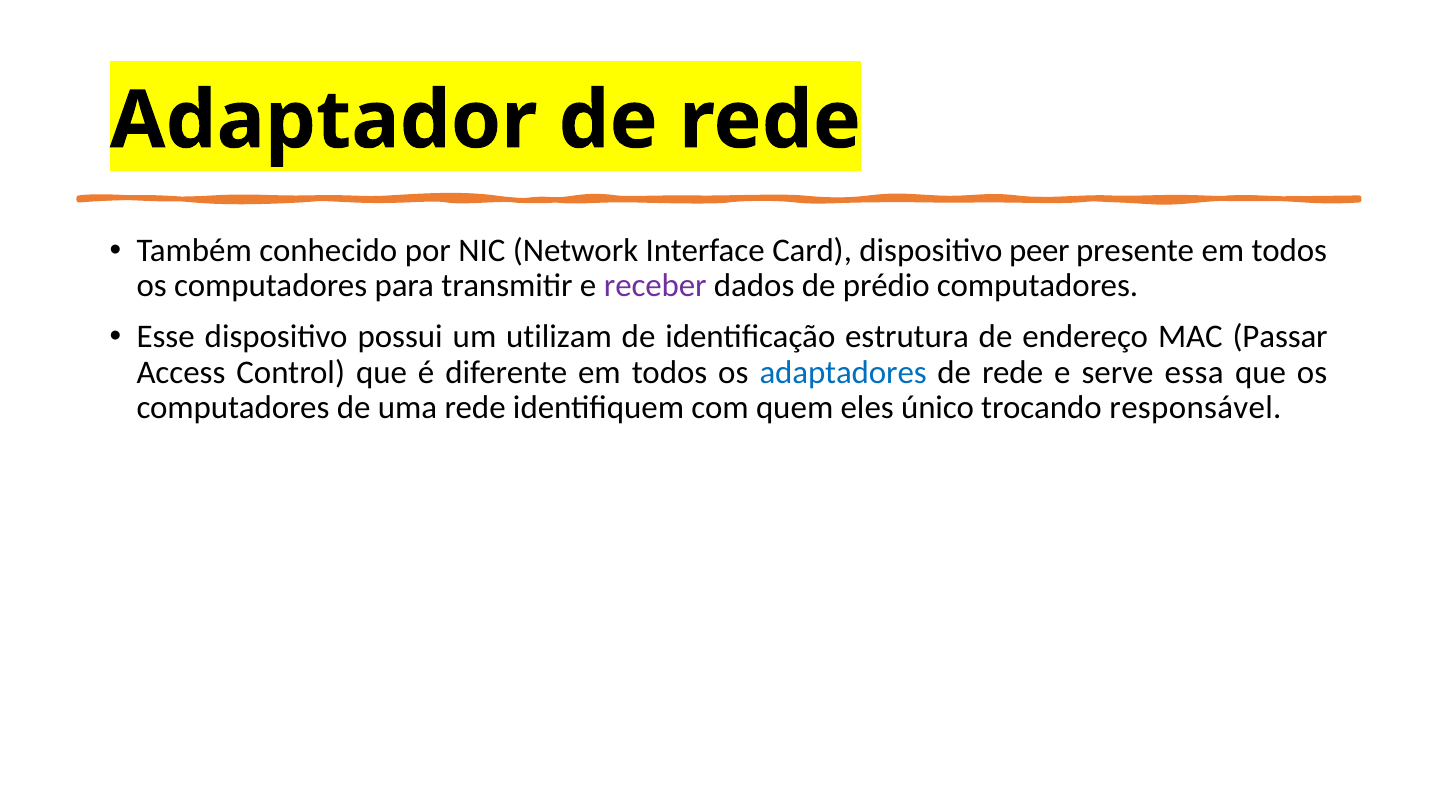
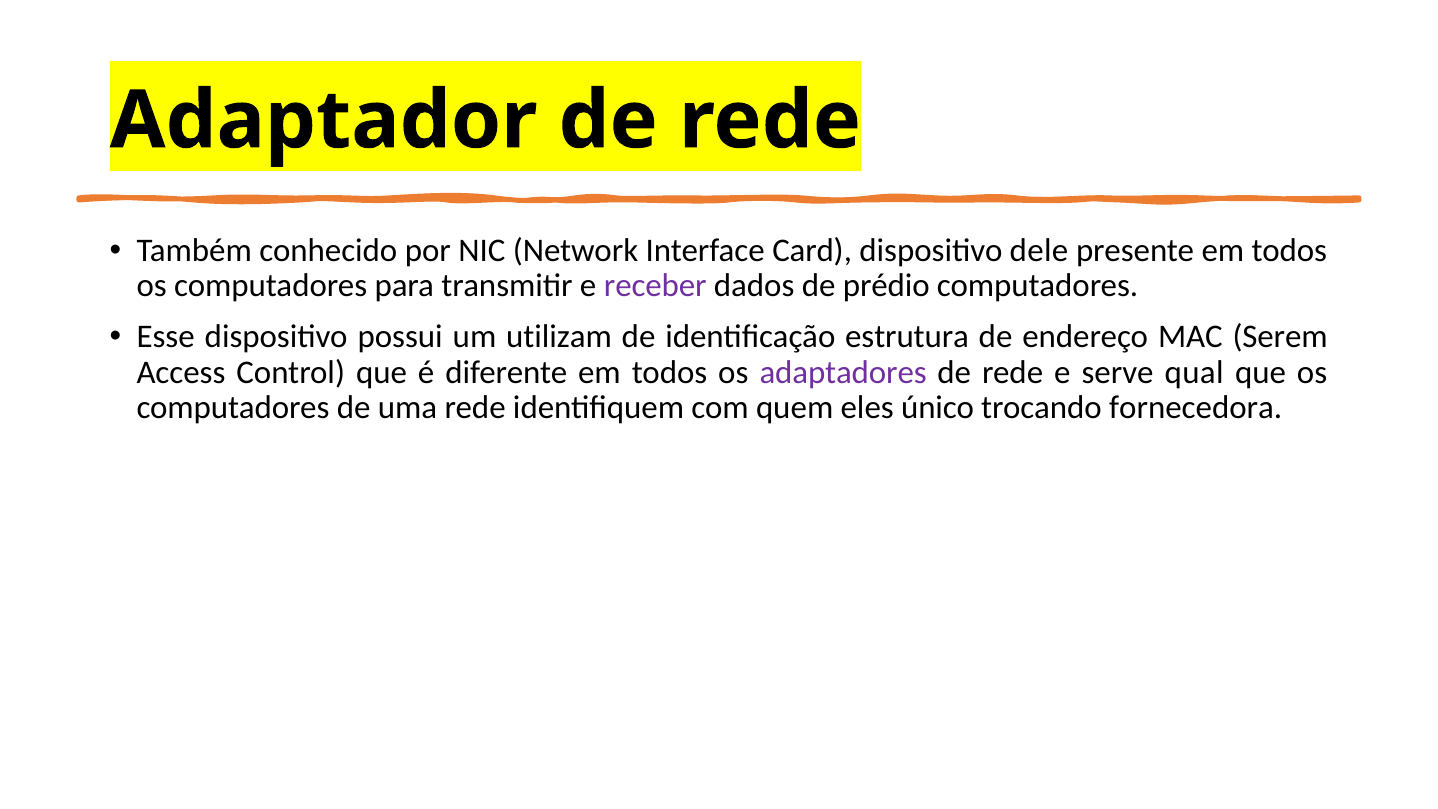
peer: peer -> dele (1039, 251)
Passar: Passar -> Serem (1280, 337)
adaptadores colour: blue -> purple (843, 372)
essa: essa -> qual (1194, 372)
responsável: responsável -> fornecedora (1196, 408)
